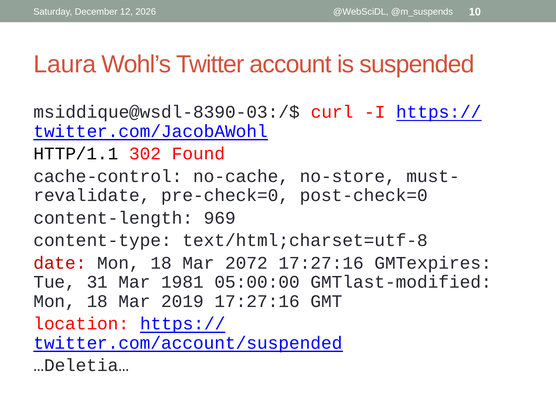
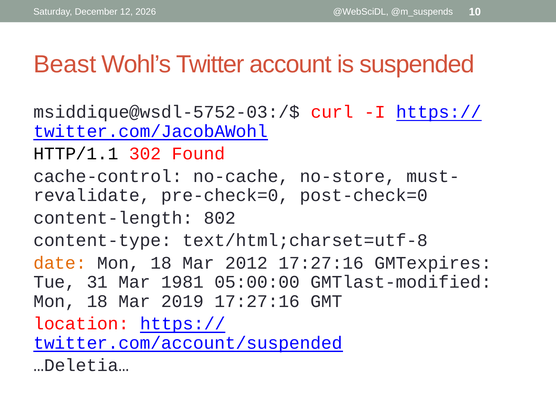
Laura: Laura -> Beast (65, 64)
msiddique@wsdl-8390-03:/$: msiddique@wsdl-8390-03:/$ -> msiddique@wsdl-5752-03:/$ (167, 112)
969: 969 -> 802 (220, 218)
date colour: red -> orange (60, 263)
2072: 2072 -> 2012 (247, 263)
